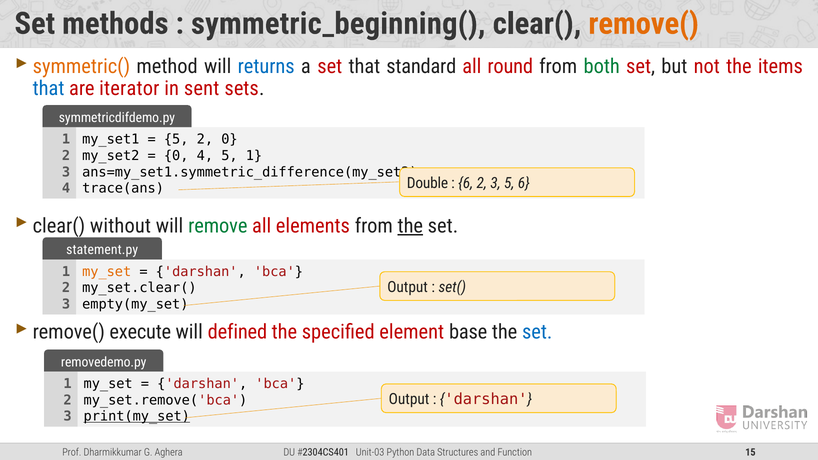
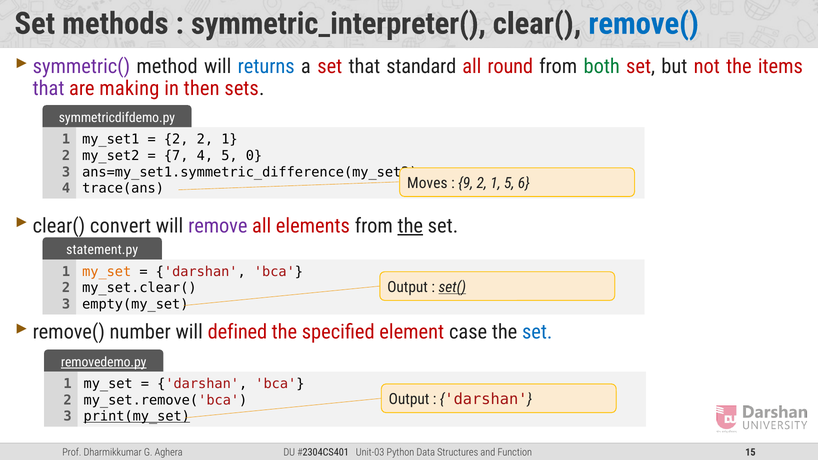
symmetric_beginning(: symmetric_beginning( -> symmetric_interpreter( (338, 24)
remove( colour: orange -> blue (644, 24)
symmetric( colour: orange -> purple (81, 67)
that colour: blue -> purple (49, 89)
iterator: iterator -> making (129, 89)
sent: sent -> then (202, 89)
5: 5 -> 2 (176, 139)
0: 0 -> 1 (229, 139)
0: 0 -> 7 (176, 156)
5 1: 1 -> 0 (254, 156)
Double: Double -> Moves (427, 183)
6: 6 -> 9 (466, 183)
3: 3 -> 1 (495, 183)
without: without -> convert (120, 226)
remove colour: green -> purple (218, 226)
set( underline: none -> present (452, 287)
execute: execute -> number (140, 332)
base: base -> case (468, 332)
removedemo.py underline: none -> present (104, 362)
